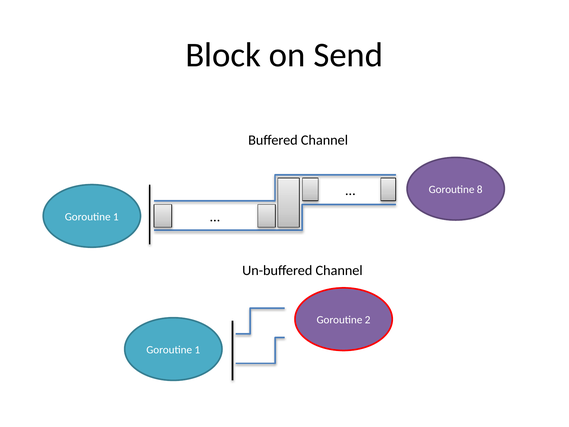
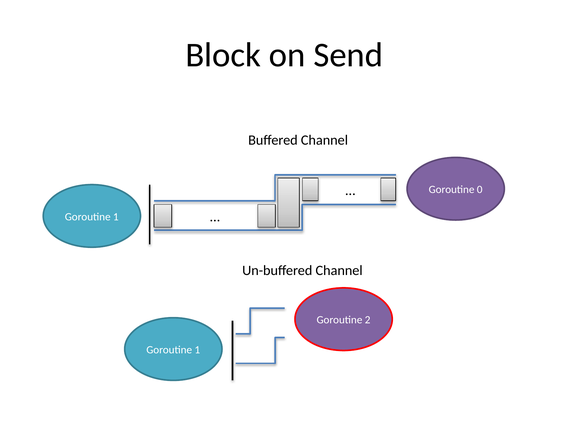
8: 8 -> 0 (480, 189)
